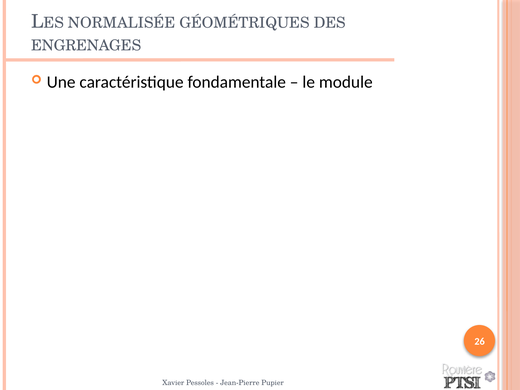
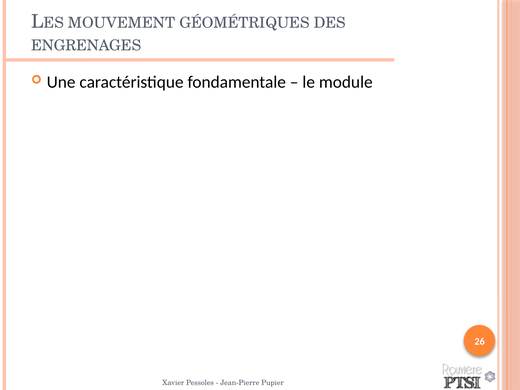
NORMALISÉE: NORMALISÉE -> MOUVEMENT (122, 23)
